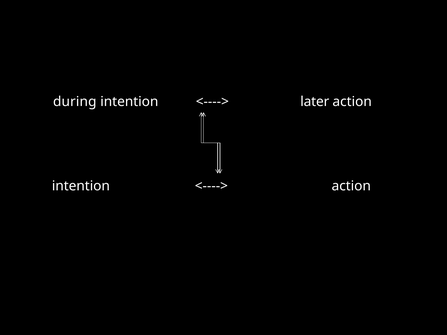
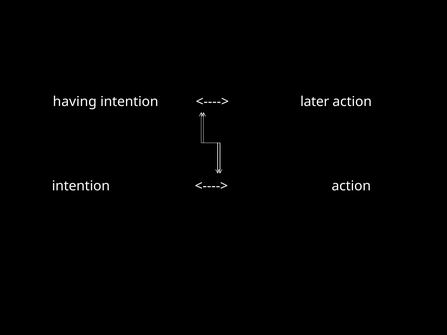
during: during -> having (75, 102)
